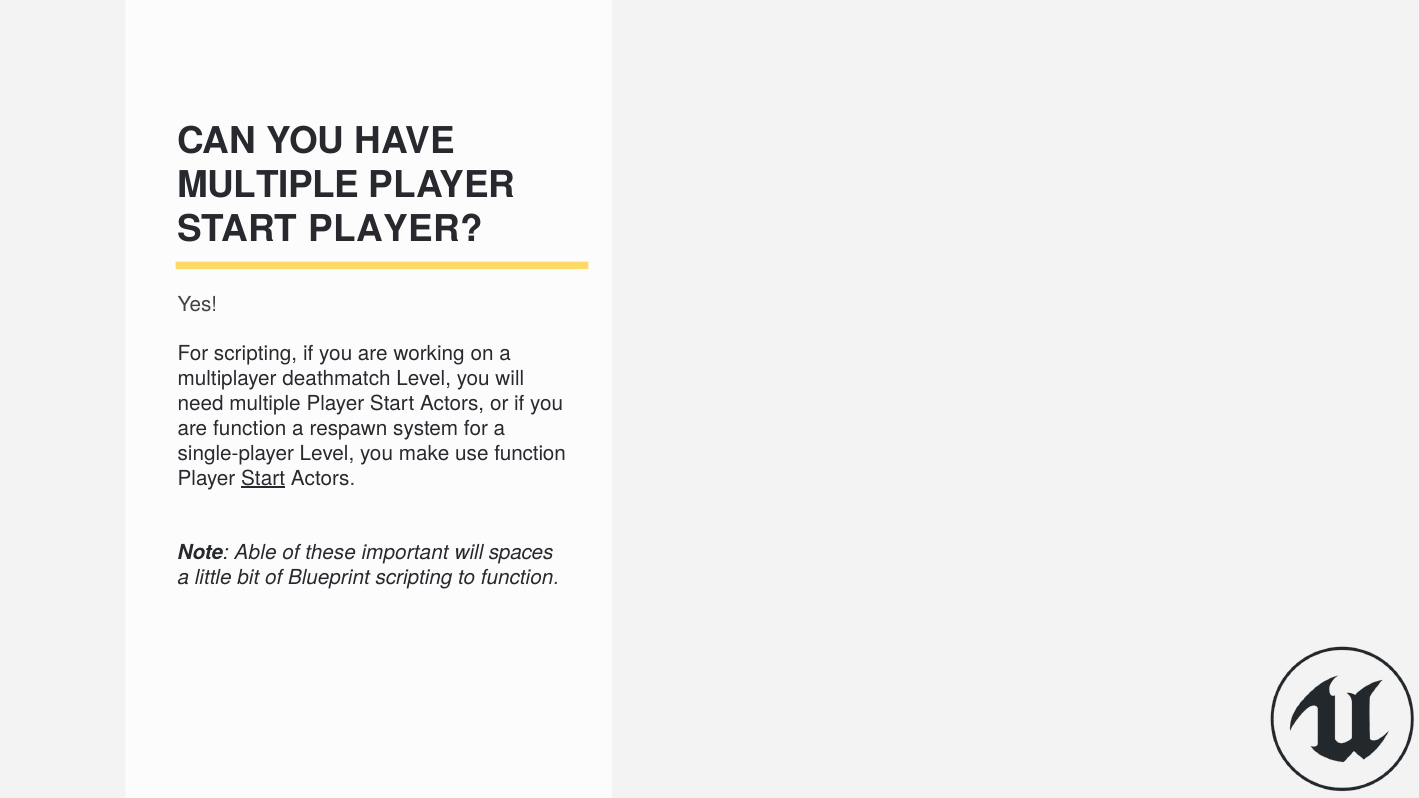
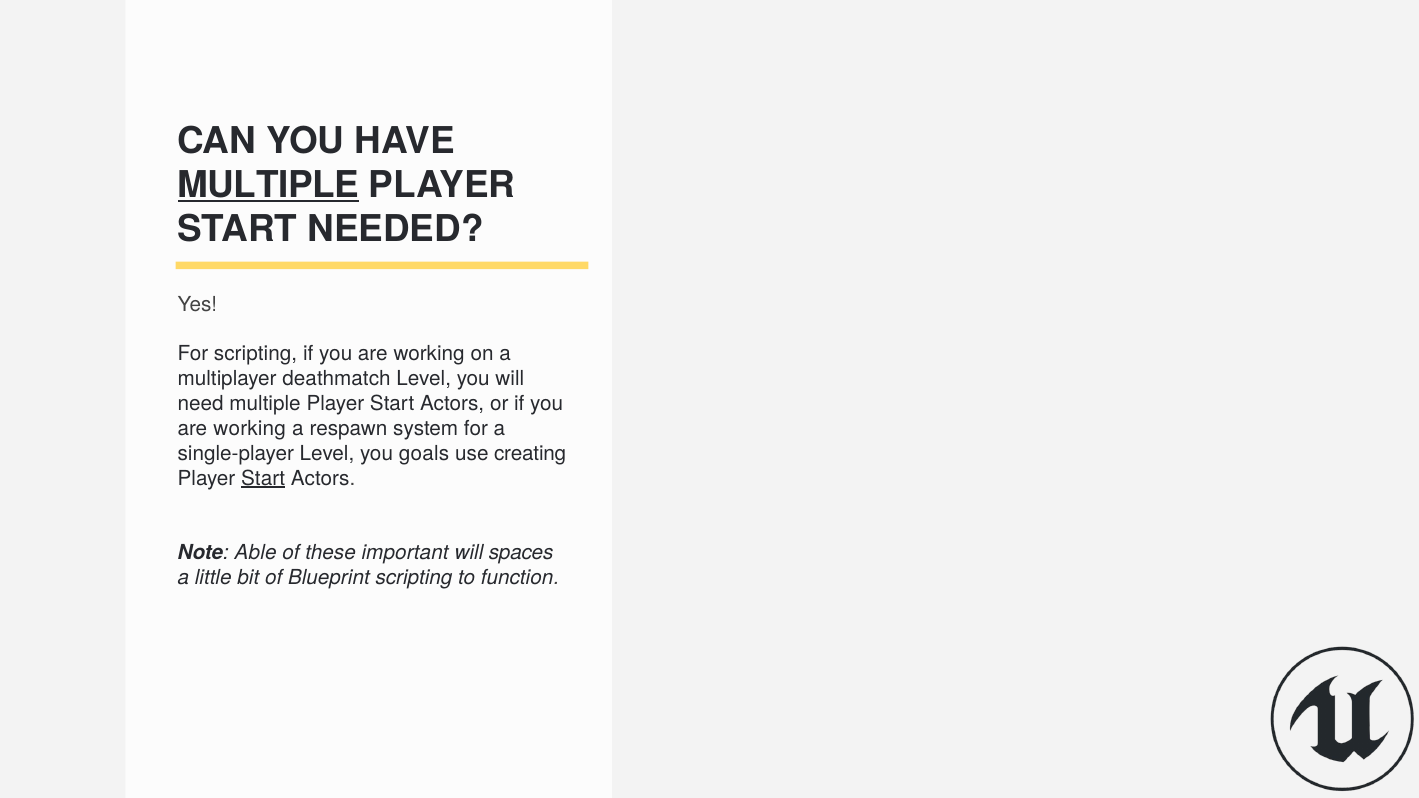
MULTIPLE underline: none -> present (268, 185)
START PLAYER: PLAYER -> NEEDED (396, 230)
function: function -> working (250, 429)
make: make -> goals (424, 453)
use function: function -> creating (530, 453)
